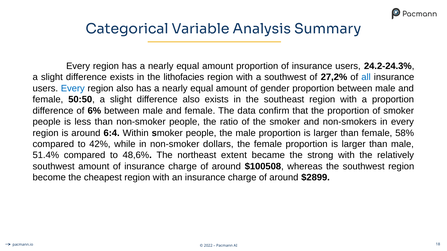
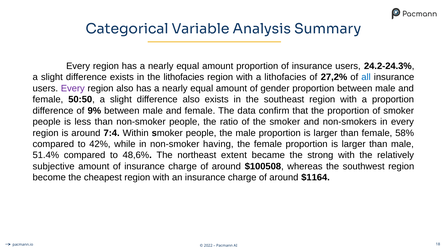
a southwest: southwest -> lithofacies (285, 77)
Every colour: blue -> purple (73, 88)
6%: 6% -> 9% (94, 111)
6:4: 6:4 -> 7:4 (112, 133)
dollars: dollars -> having (218, 144)
southwest: southwest -> subjective (54, 167)
$2899: $2899 -> $1164 (316, 178)
